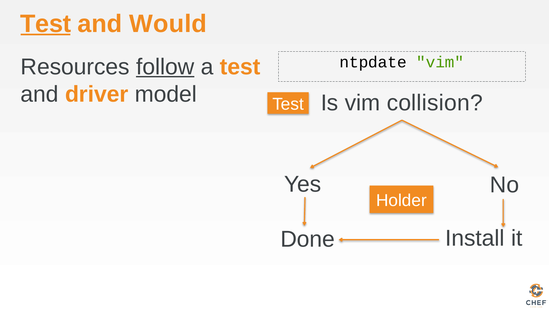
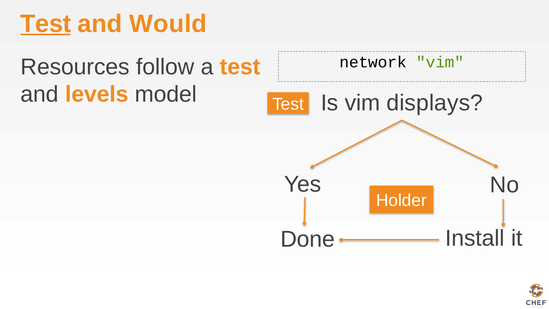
follow underline: present -> none (165, 67)
ntpdate: ntpdate -> network (373, 62)
driver: driver -> levels (97, 94)
collision: collision -> displays (435, 103)
